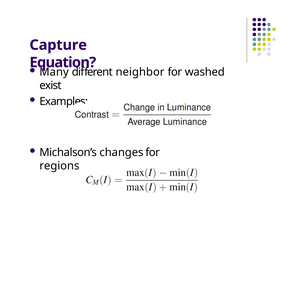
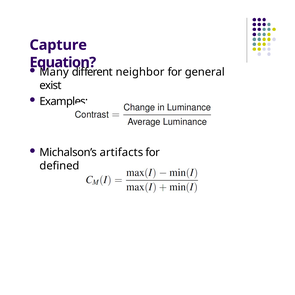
washed: washed -> general (205, 72)
changes: changes -> artifacts (121, 152)
regions: regions -> defined (59, 166)
